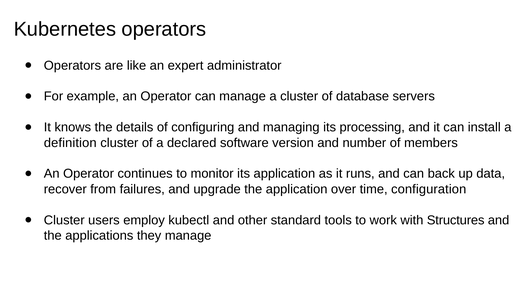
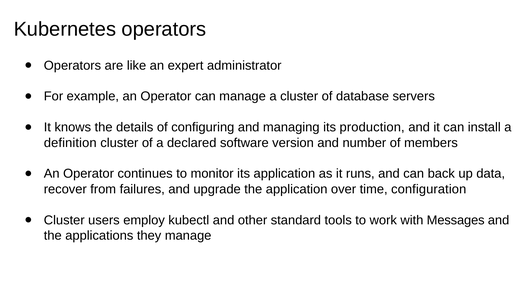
processing: processing -> production (372, 127)
Structures: Structures -> Messages (456, 220)
